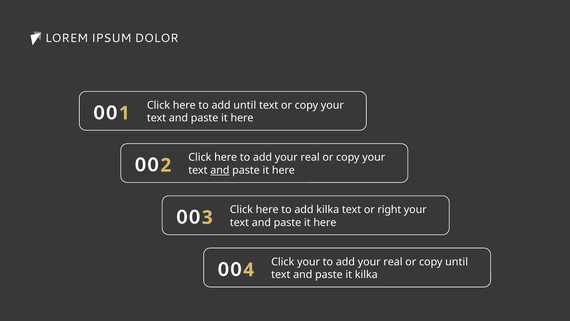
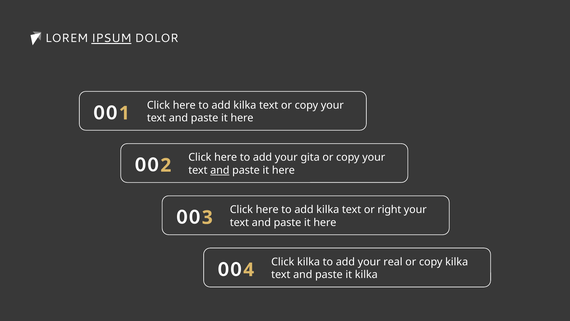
IPSUM underline: none -> present (111, 38)
until: until -> kilka (245, 105)
real: real -> gita (310, 157)
Click your: your -> kilka (309, 262)
copy until: until -> kilka (457, 262)
